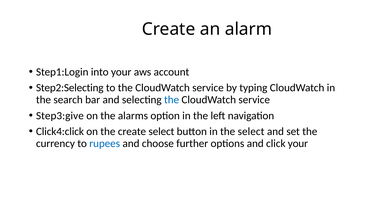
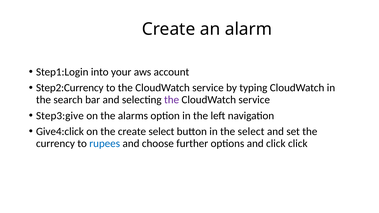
Step2:Selecting: Step2:Selecting -> Step2:Currency (70, 88)
the colour: blue -> purple (172, 100)
Click4:click: Click4:click -> Give4:click (60, 132)
click your: your -> click (298, 144)
